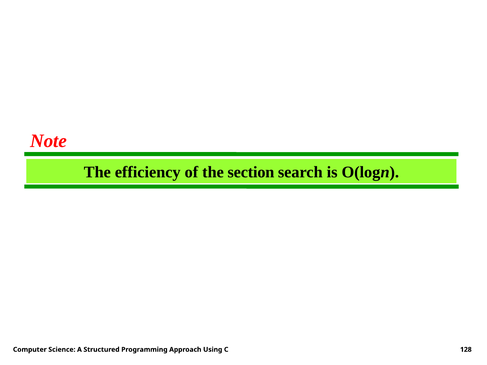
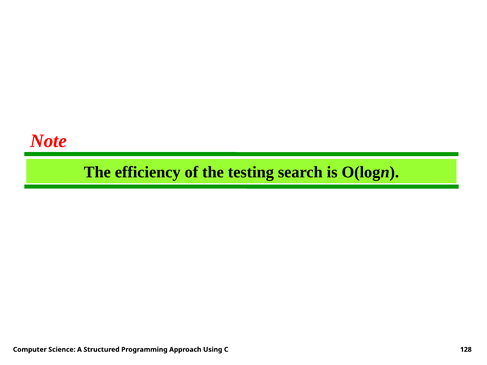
section: section -> testing (251, 172)
